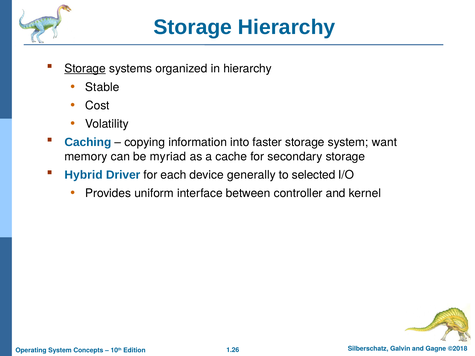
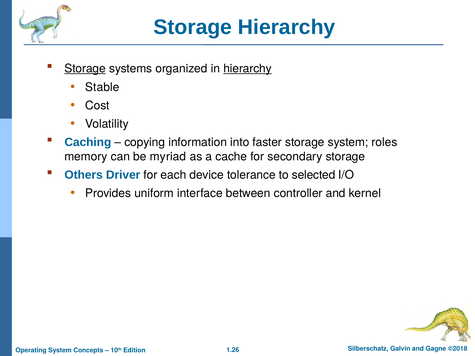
hierarchy underline: none -> present (248, 69)
want: want -> roles (385, 142)
Hybrid: Hybrid -> Others (84, 175)
generally: generally -> tolerance (251, 175)
